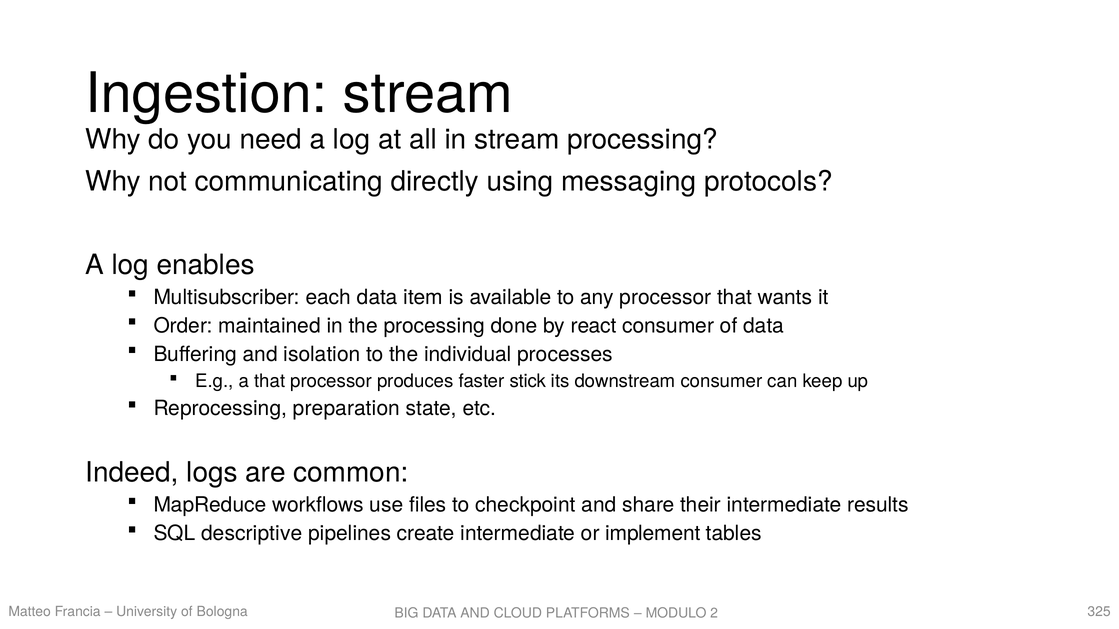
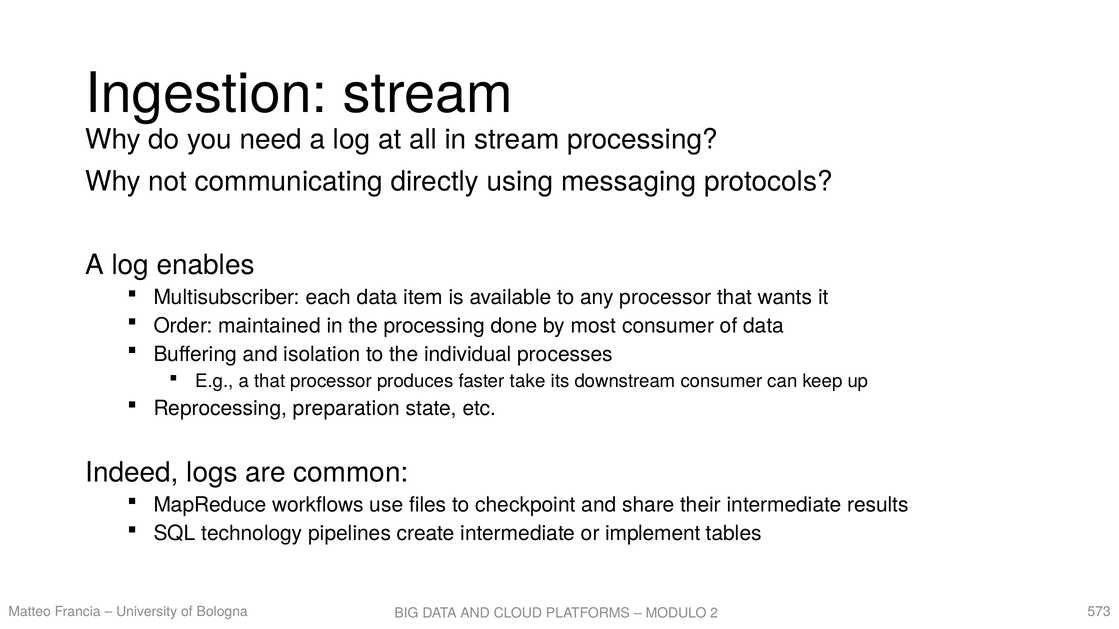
react: react -> most (594, 326)
stick: stick -> take (528, 382)
descriptive: descriptive -> technology (252, 534)
325: 325 -> 573 (1099, 612)
